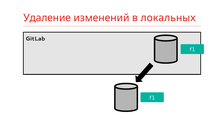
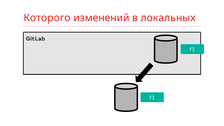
Удаление: Удаление -> Которого (47, 18)
